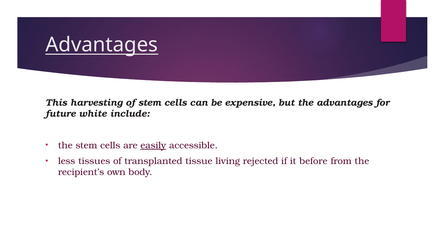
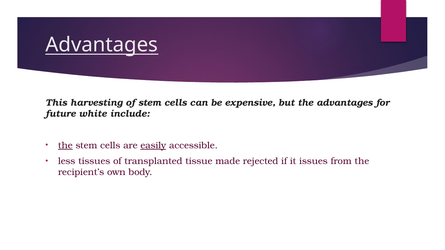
the underline: none -> present (65, 146)
living: living -> made (228, 161)
before: before -> issues (313, 161)
